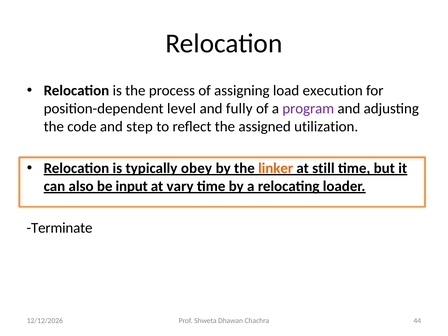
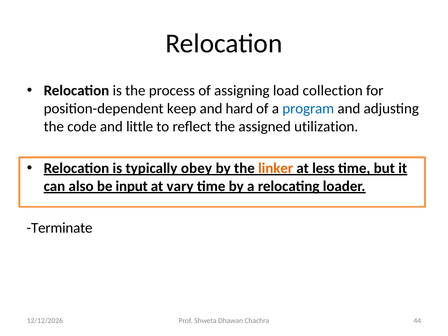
execution: execution -> collection (333, 91)
level: level -> keep (182, 109)
fully: fully -> hard (239, 109)
program colour: purple -> blue (308, 109)
step: step -> little (140, 126)
still: still -> less (324, 168)
